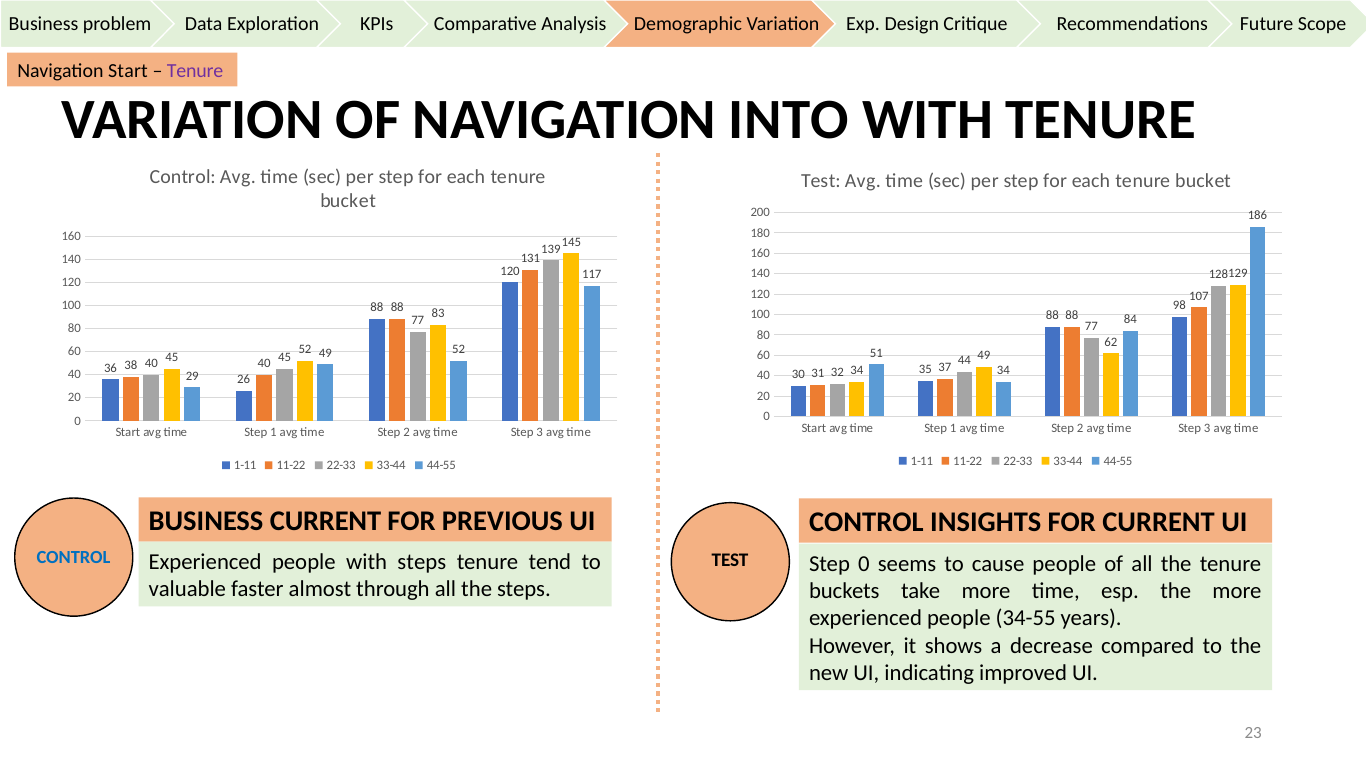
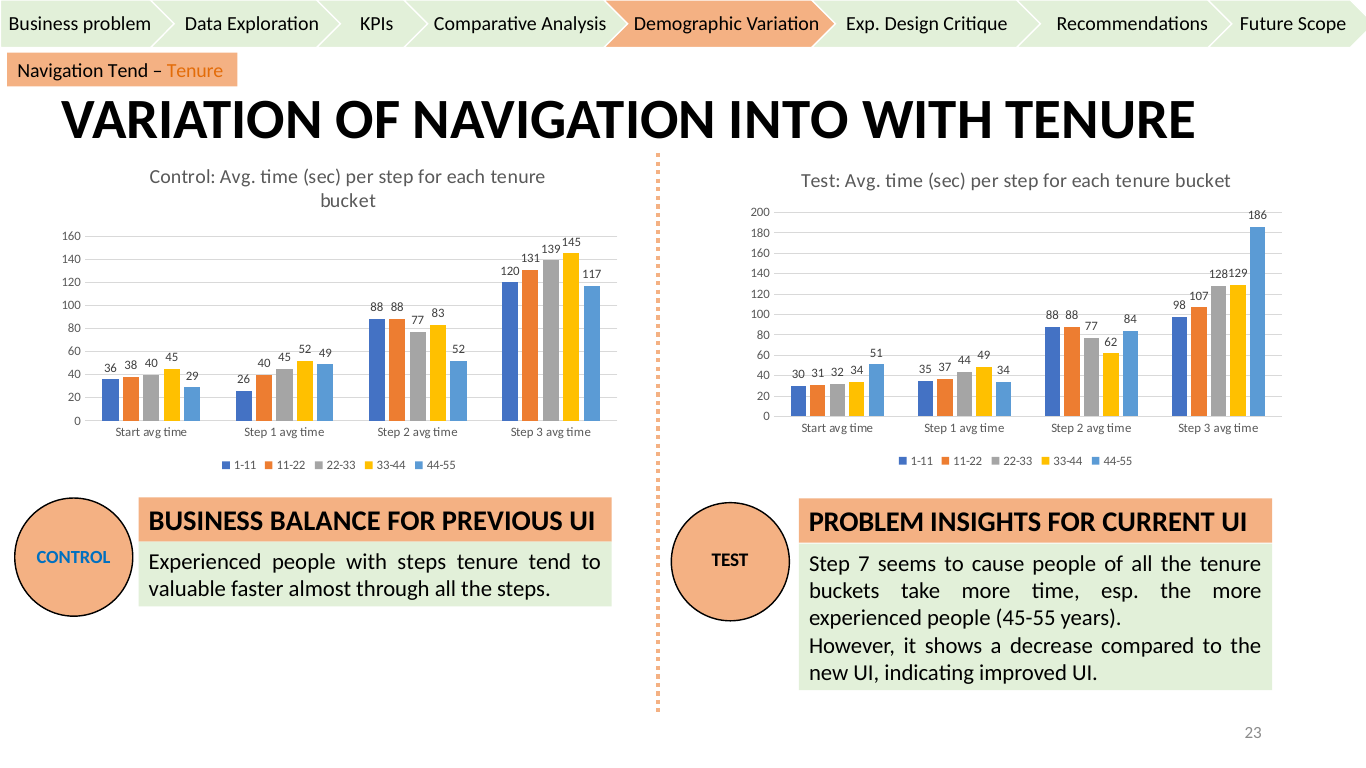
Navigation Start: Start -> Tend (128, 71)
Tenure colour: purple -> orange (195, 71)
BUSINESS CURRENT: CURRENT -> BALANCE (325, 522)
CONTROL: CONTROL -> PROBLEM (867, 523)
Step 0: 0 -> 7 (864, 564)
34-55: 34-55 -> 45-55 (1026, 619)
